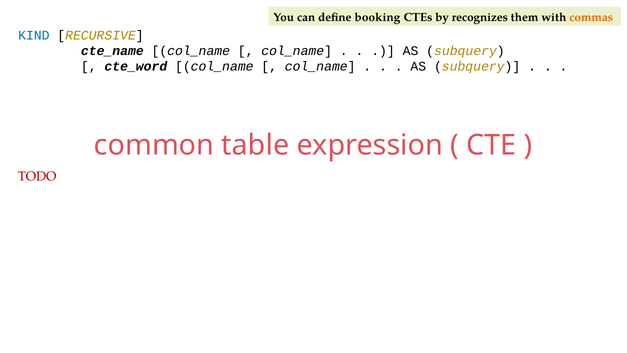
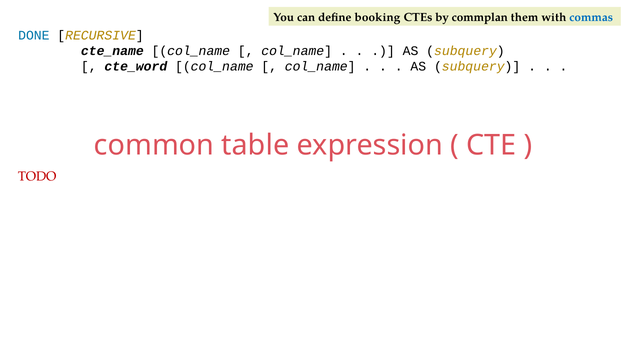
recognizes: recognizes -> commplan (480, 17)
commas colour: orange -> blue (591, 17)
KIND: KIND -> DONE (34, 35)
